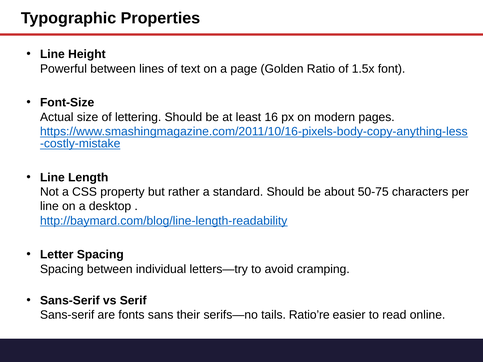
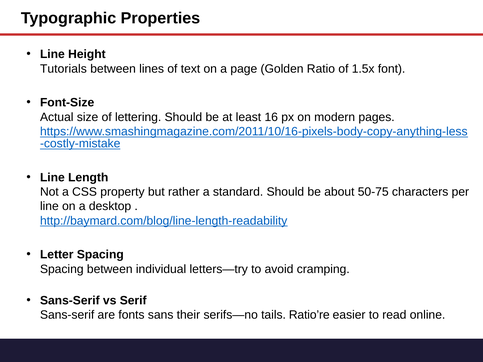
Powerful: Powerful -> Tutorials (63, 69)
